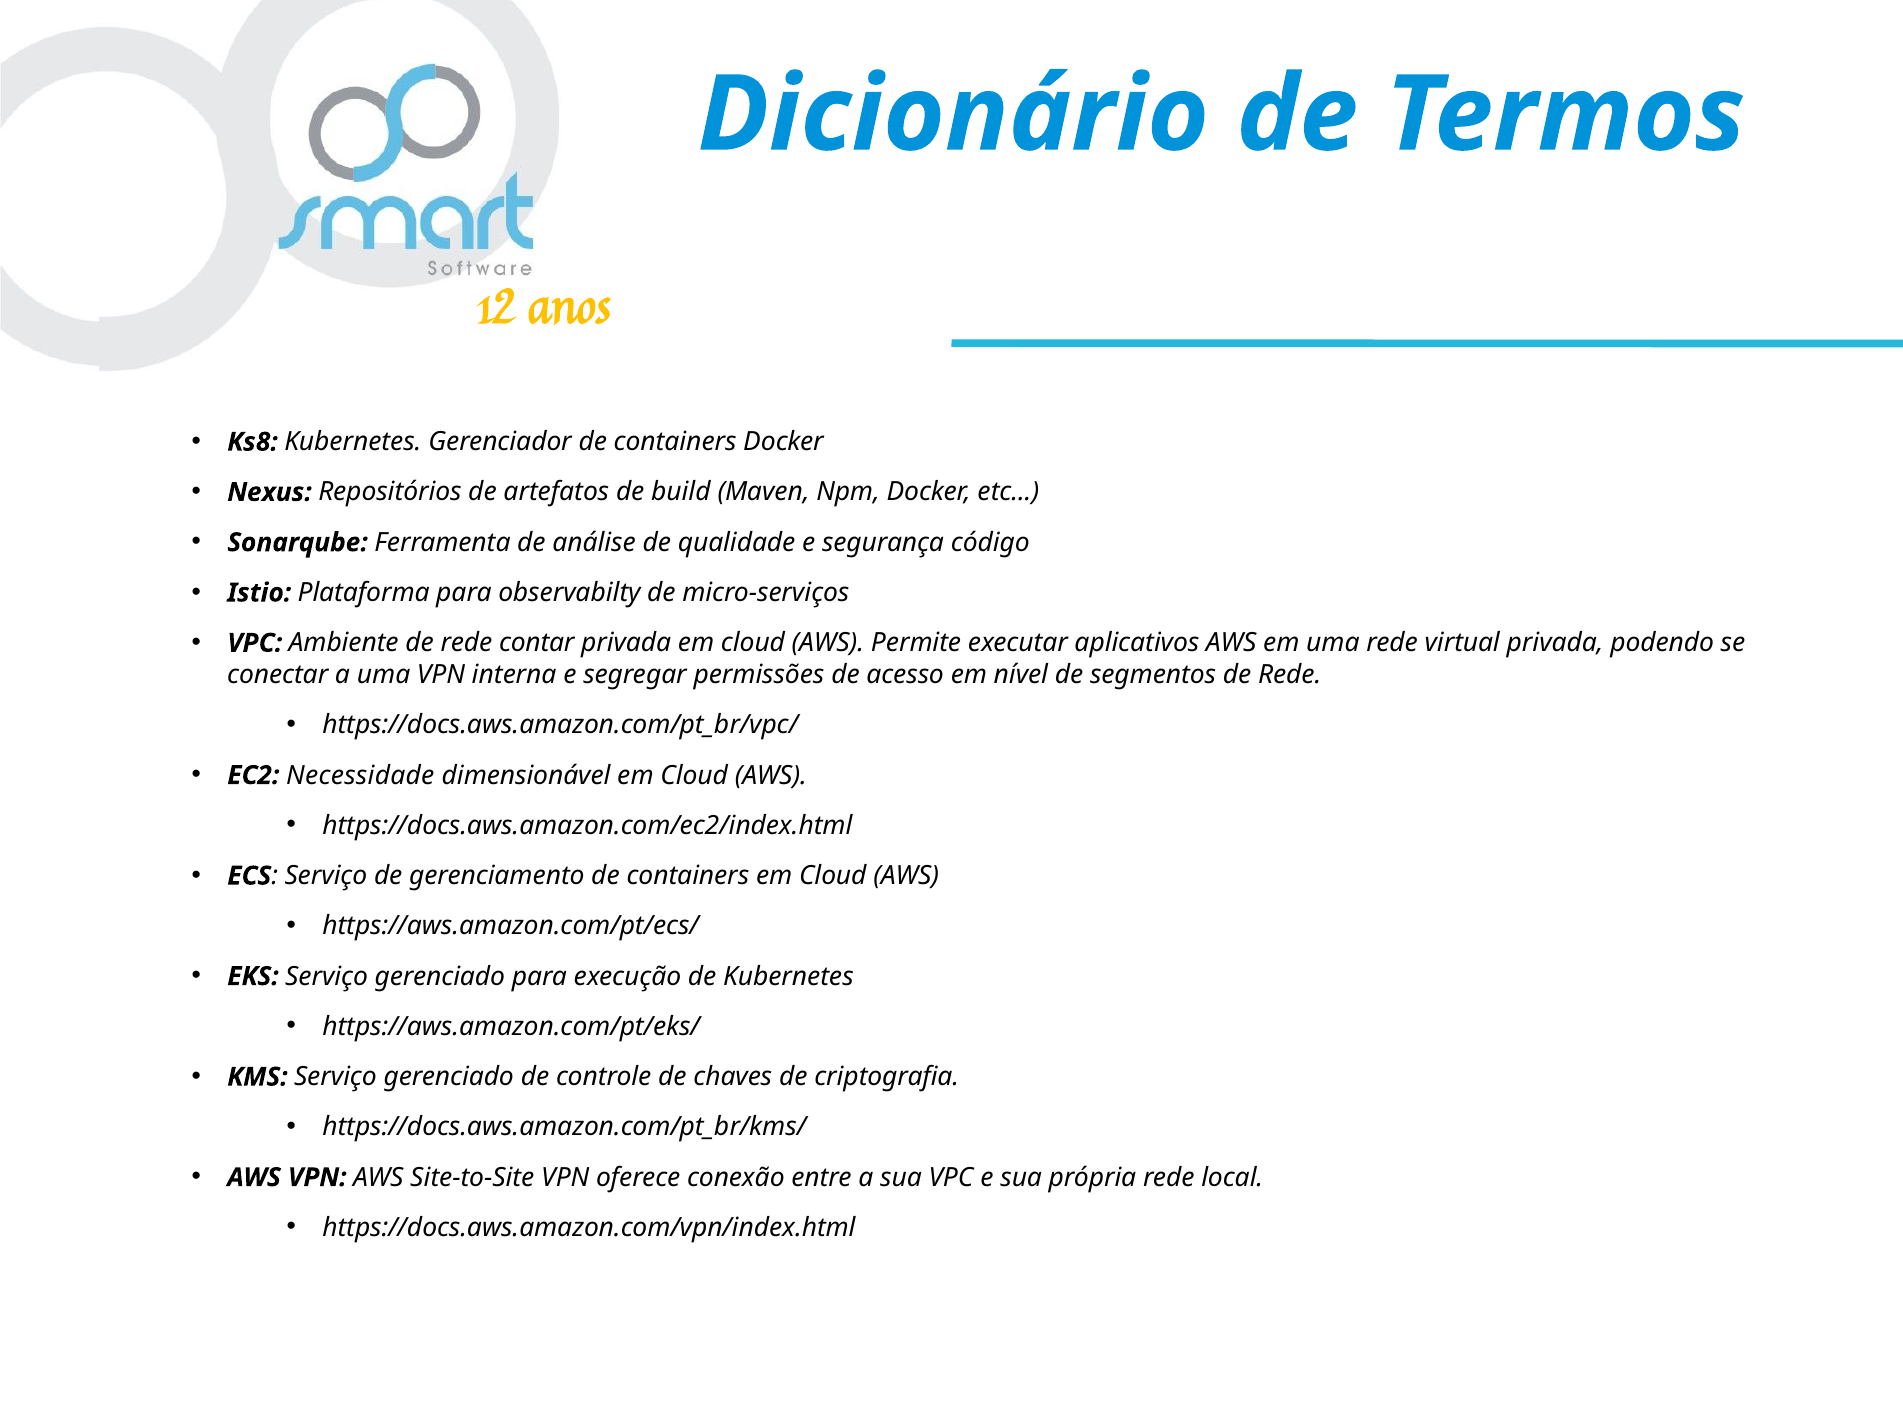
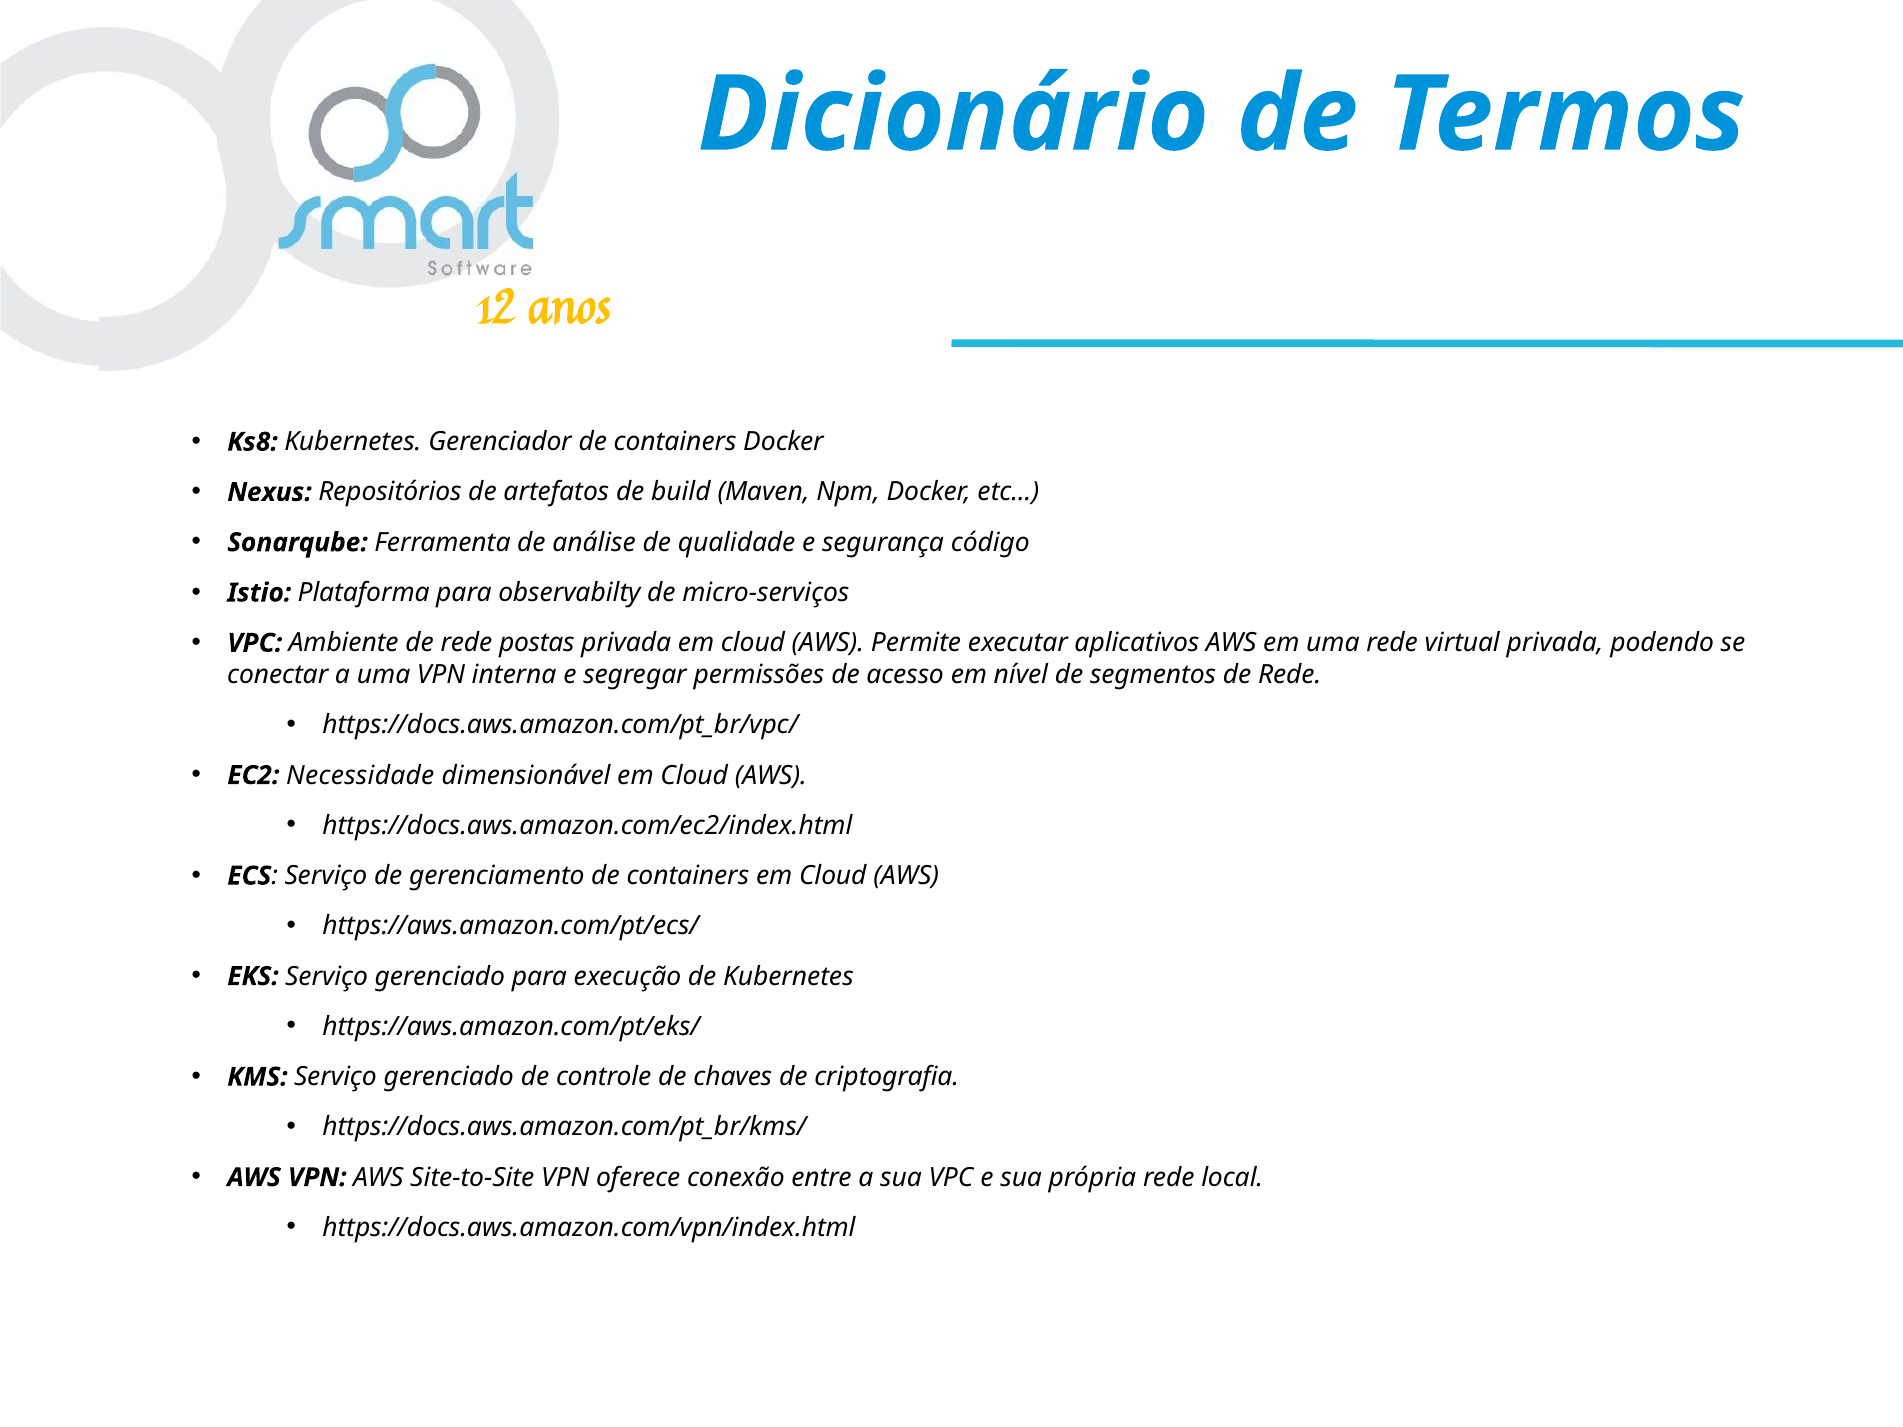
contar: contar -> postas (537, 643)
